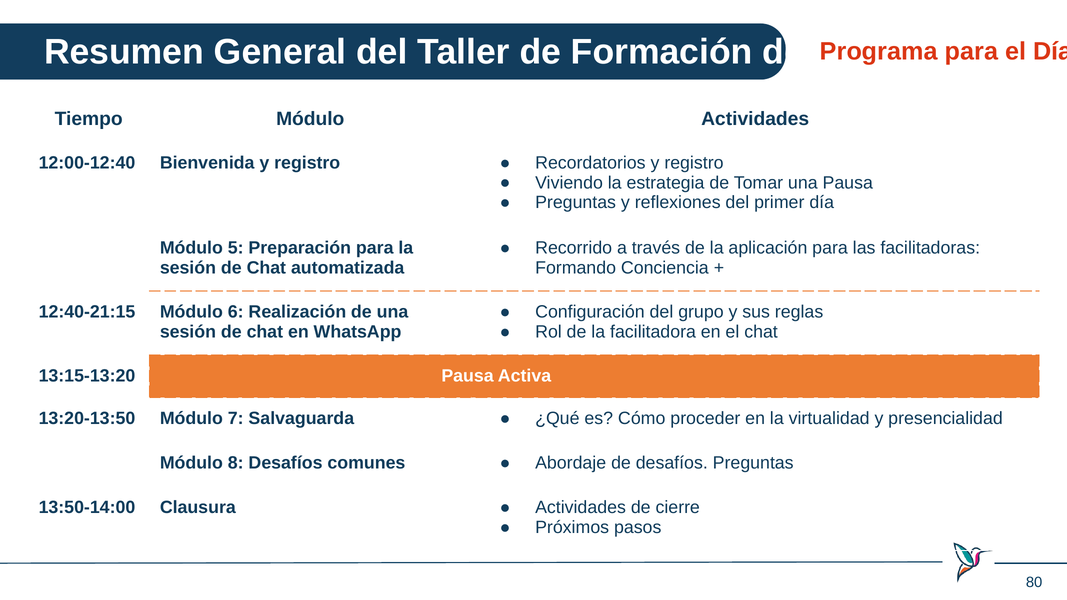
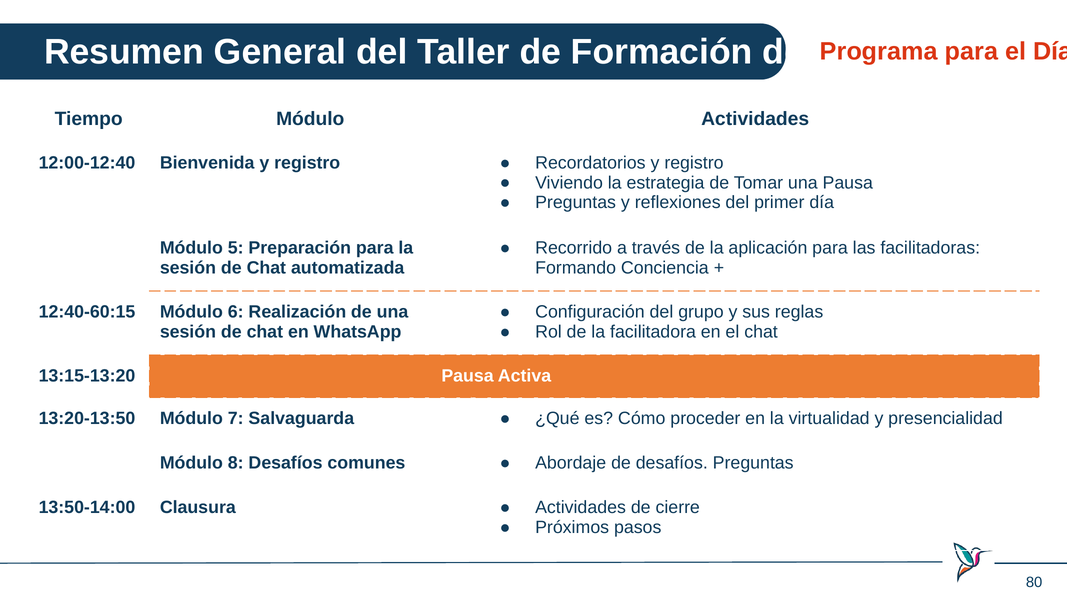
12:40-21:15: 12:40-21:15 -> 12:40-60:15 (87, 312)
